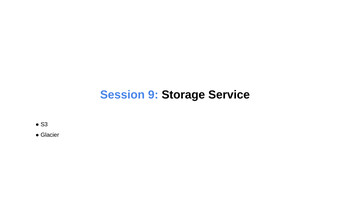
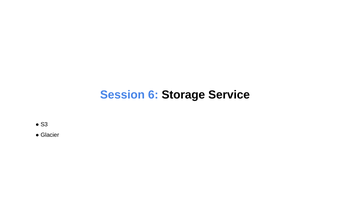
9: 9 -> 6 (153, 95)
